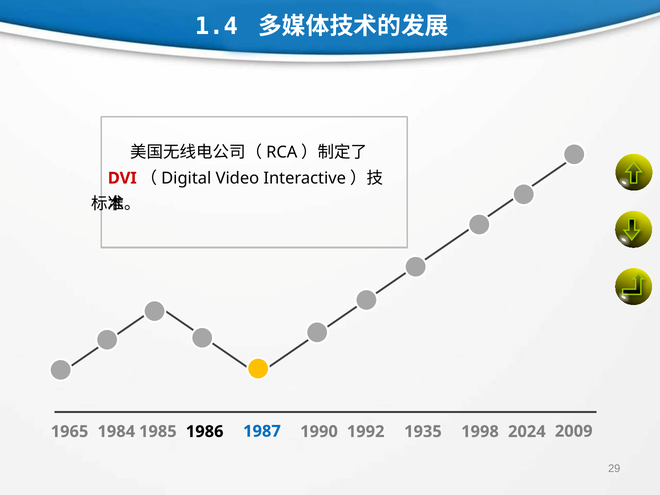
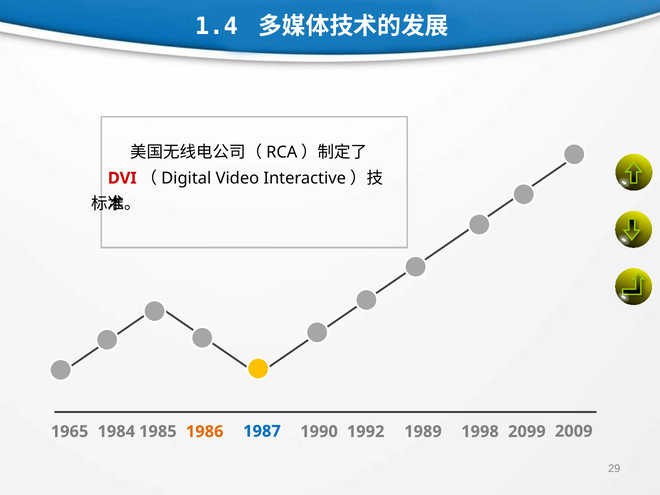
1986 colour: black -> orange (205, 432)
1935: 1935 -> 1989 (423, 432)
2024: 2024 -> 2099 (527, 432)
